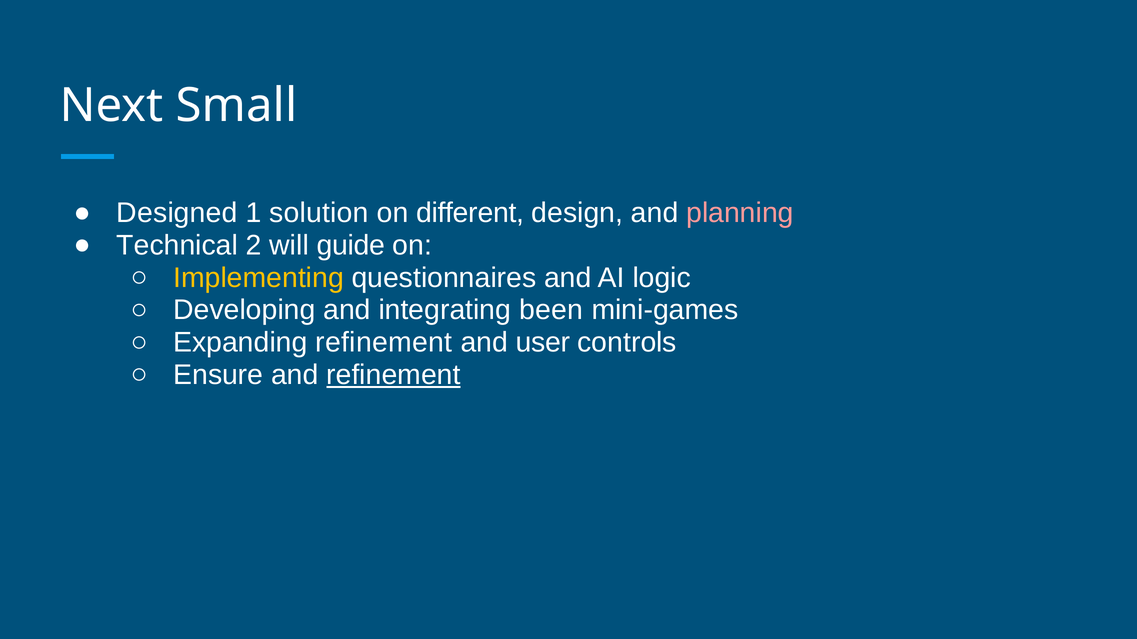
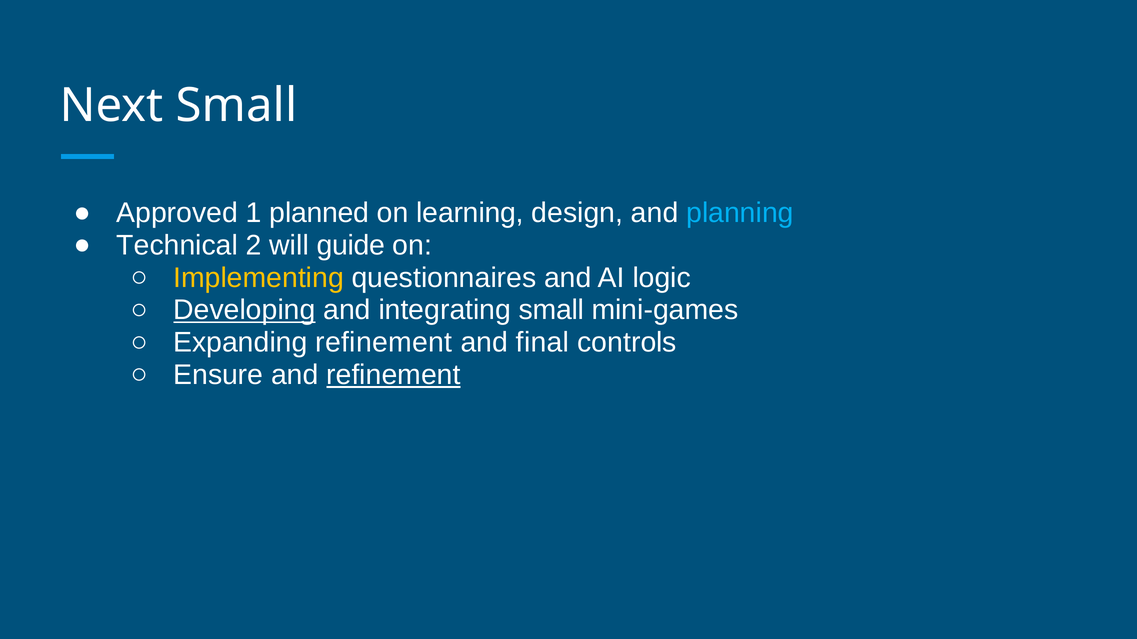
Designed: Designed -> Approved (177, 213)
solution: solution -> planned (319, 213)
different: different -> learning (470, 213)
planning colour: pink -> light blue (740, 213)
Developing underline: none -> present (244, 310)
integrating been: been -> small (552, 310)
user: user -> final (543, 343)
